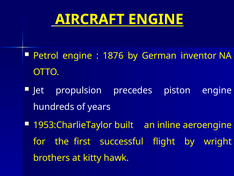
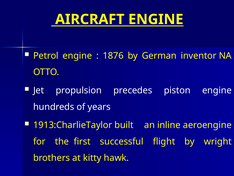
1953:CharlieTaylor: 1953:CharlieTaylor -> 1913:CharlieTaylor (73, 125)
